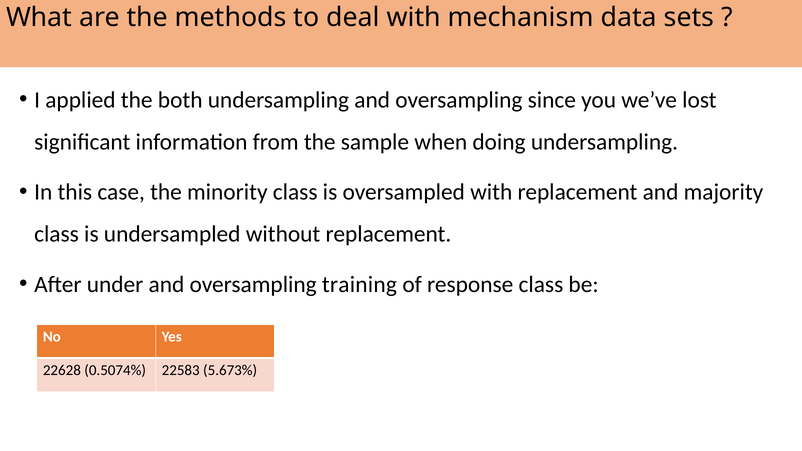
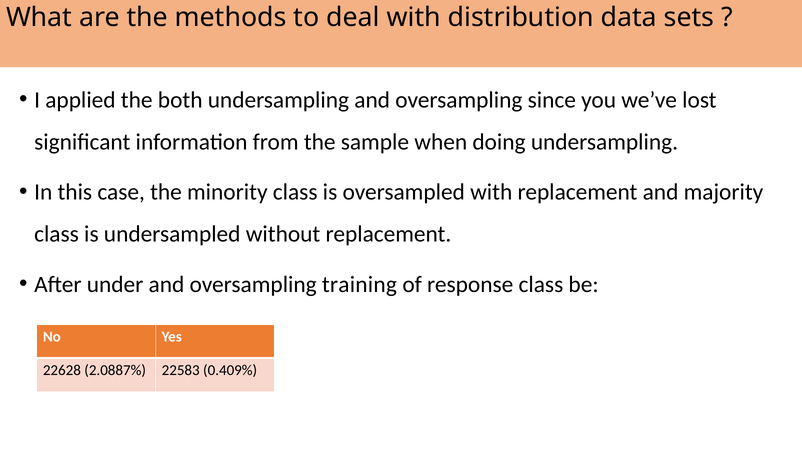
mechanism: mechanism -> distribution (521, 17)
0.5074%: 0.5074% -> 2.0887% (115, 371)
5.673%: 5.673% -> 0.409% (230, 371)
